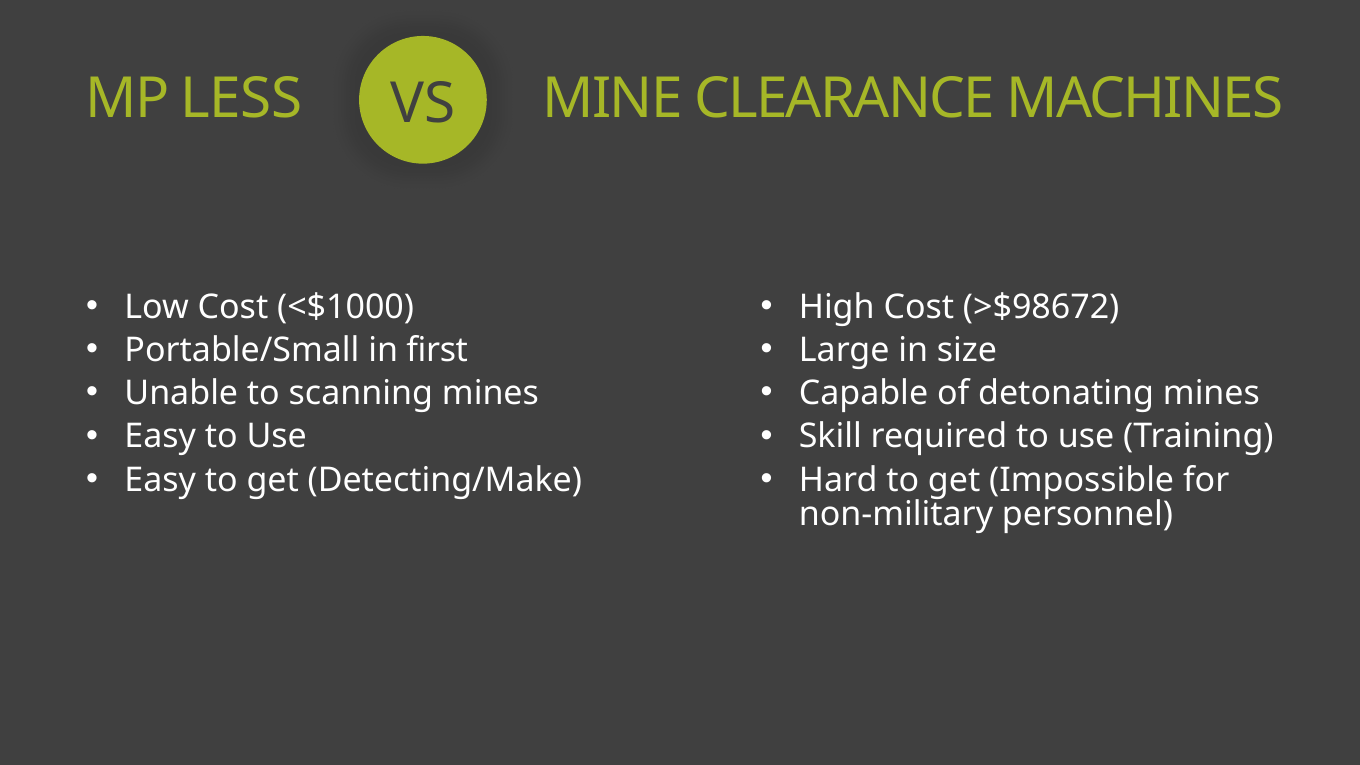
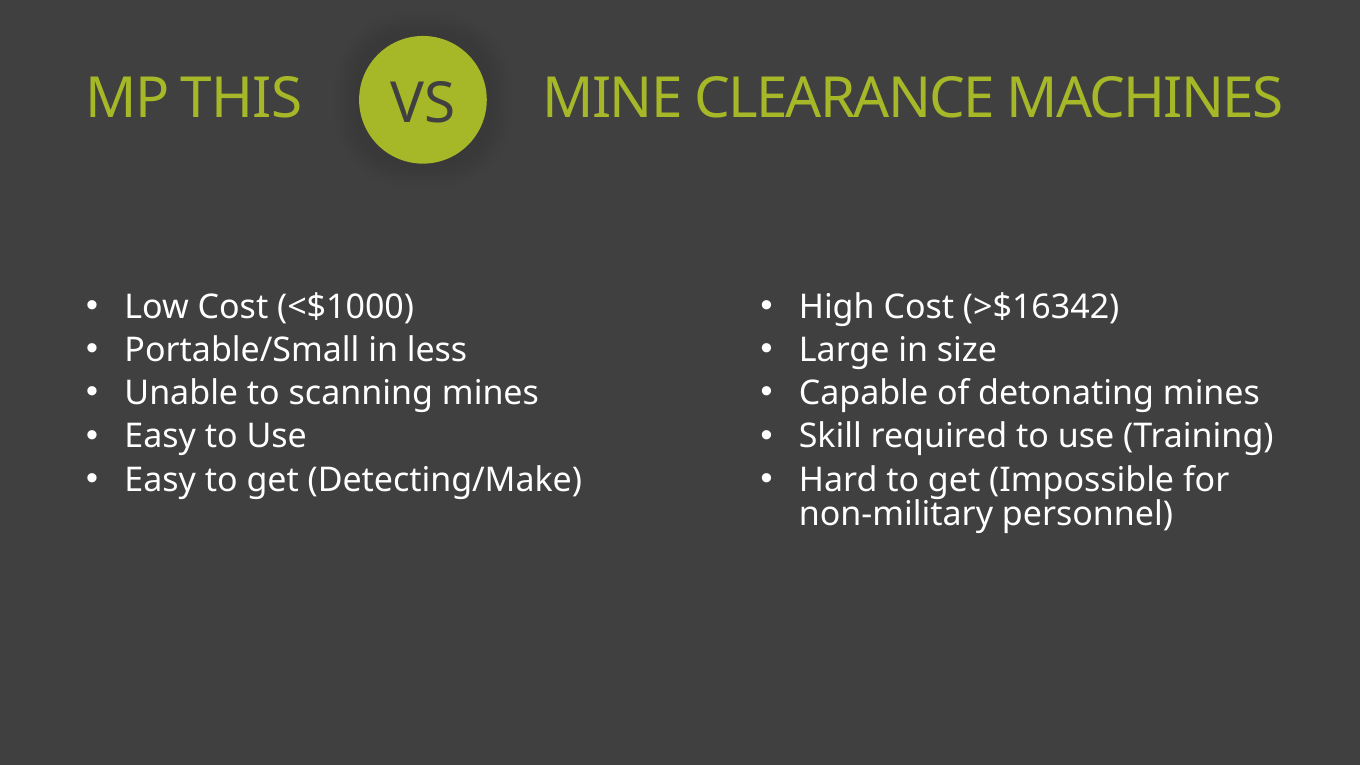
LESS: LESS -> THIS (242, 98)
>$98672: >$98672 -> >$16342 (1041, 307)
first: first -> less (437, 350)
